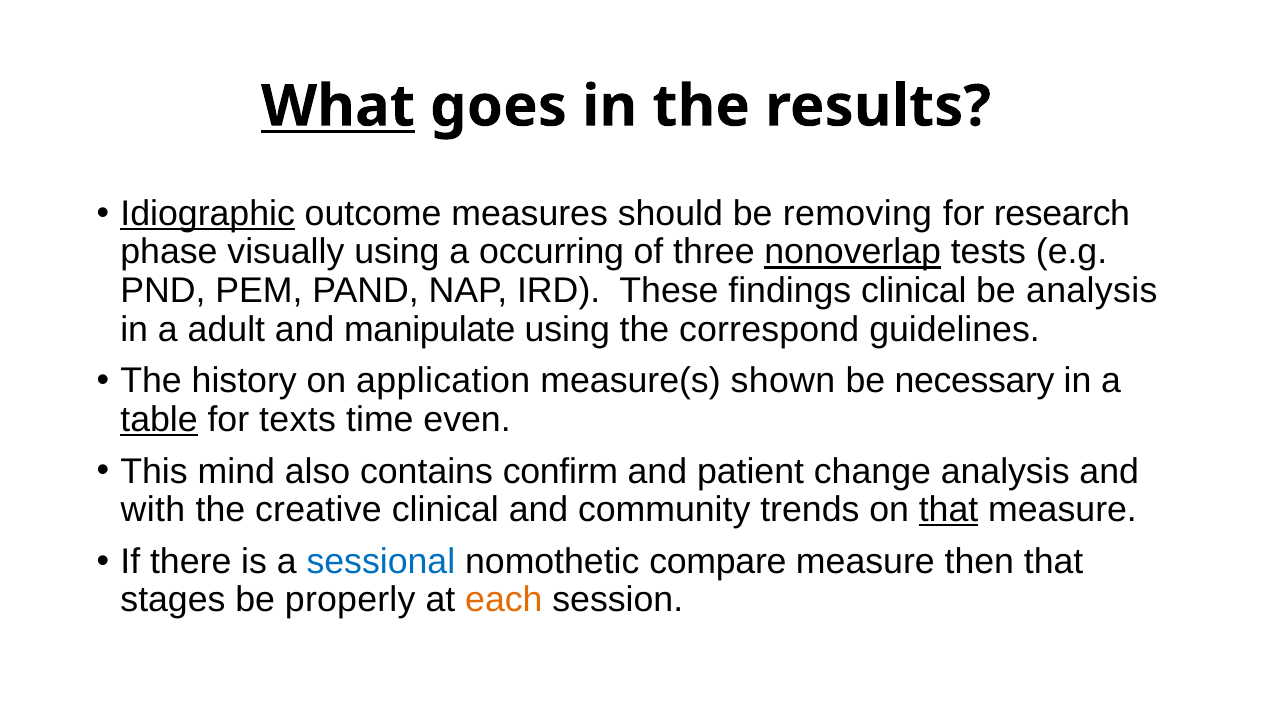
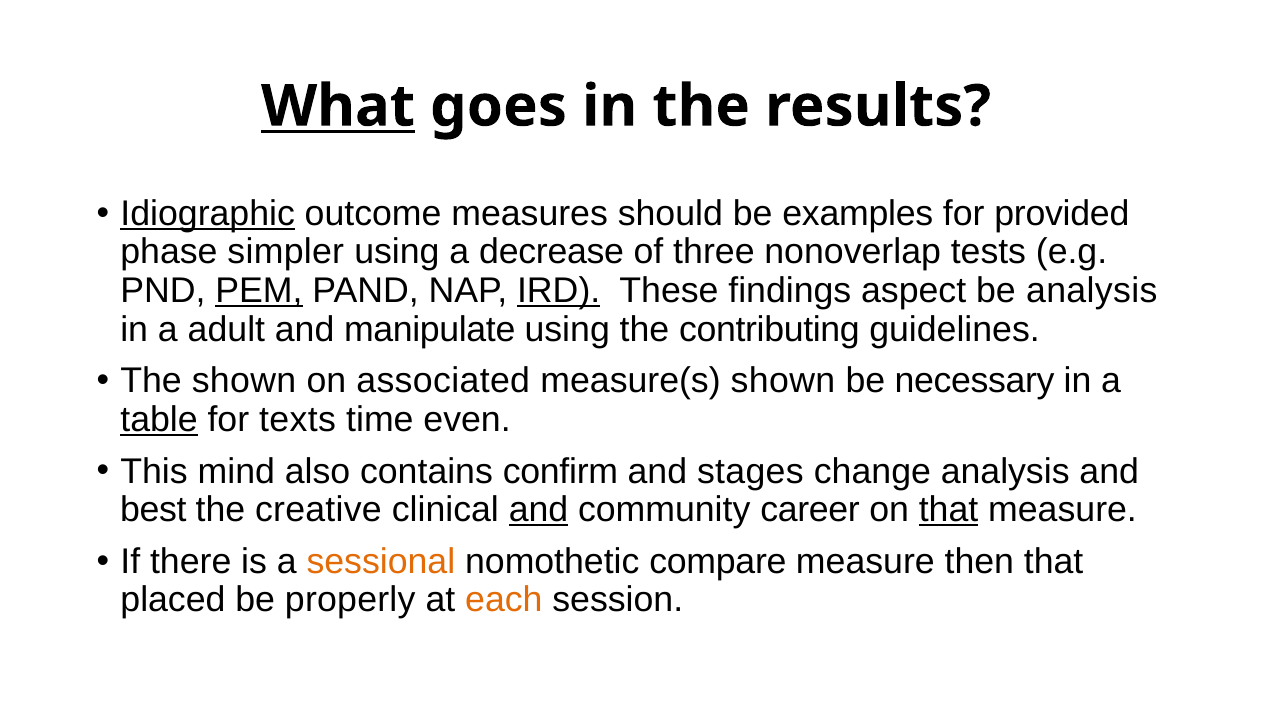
removing: removing -> examples (858, 214)
research: research -> provided (1062, 214)
visually: visually -> simpler (286, 252)
occurring: occurring -> decrease (552, 252)
nonoverlap underline: present -> none (853, 252)
PEM underline: none -> present (259, 291)
IRD underline: none -> present (559, 291)
findings clinical: clinical -> aspect (914, 291)
correspond: correspond -> contributing (769, 329)
The history: history -> shown (244, 381)
application: application -> associated (443, 381)
patient: patient -> stages (750, 472)
with: with -> best (153, 510)
and underline: none -> present (538, 510)
trends: trends -> career (810, 510)
sessional colour: blue -> orange (381, 562)
stages: stages -> placed (173, 600)
